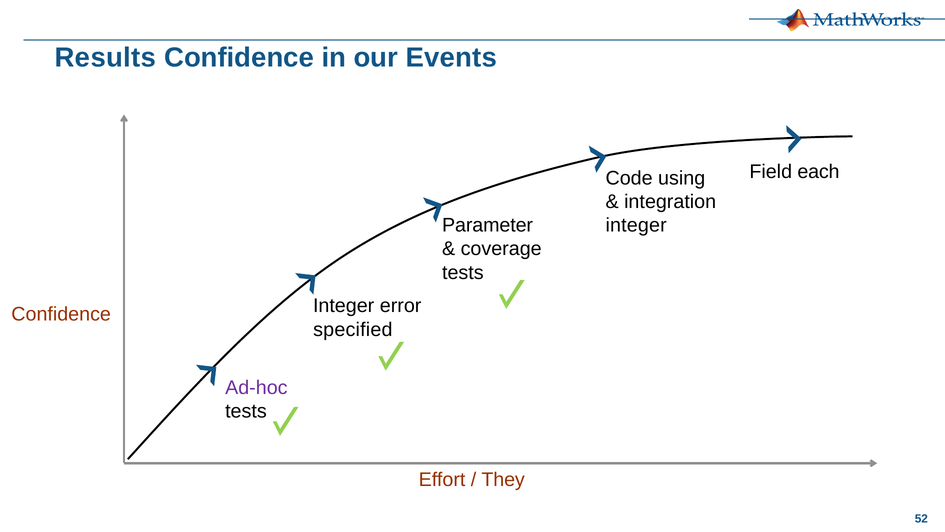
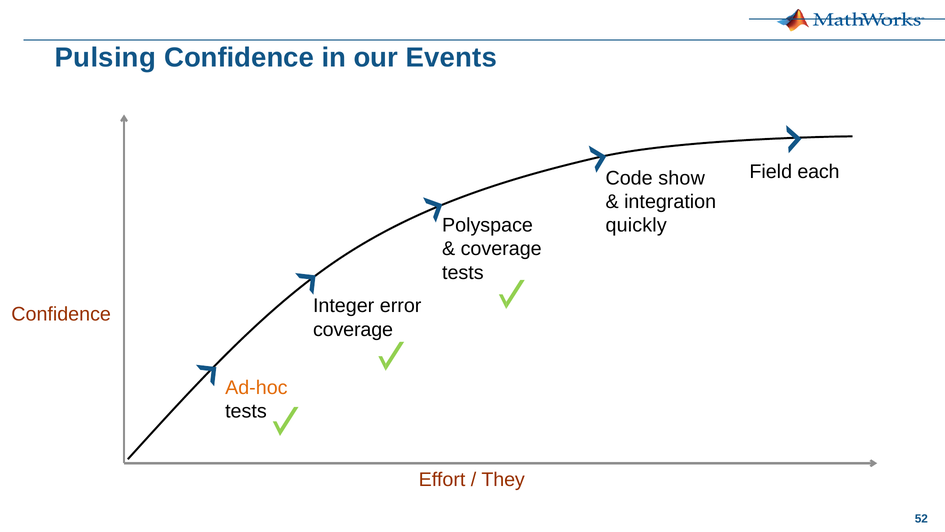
Results: Results -> Pulsing (105, 57)
using: using -> show (682, 178)
Parameter: Parameter -> Polyspace (488, 225)
integer: integer -> quickly (636, 225)
specified: specified -> coverage (353, 329)
Ad-hoc colour: purple -> orange (256, 387)
